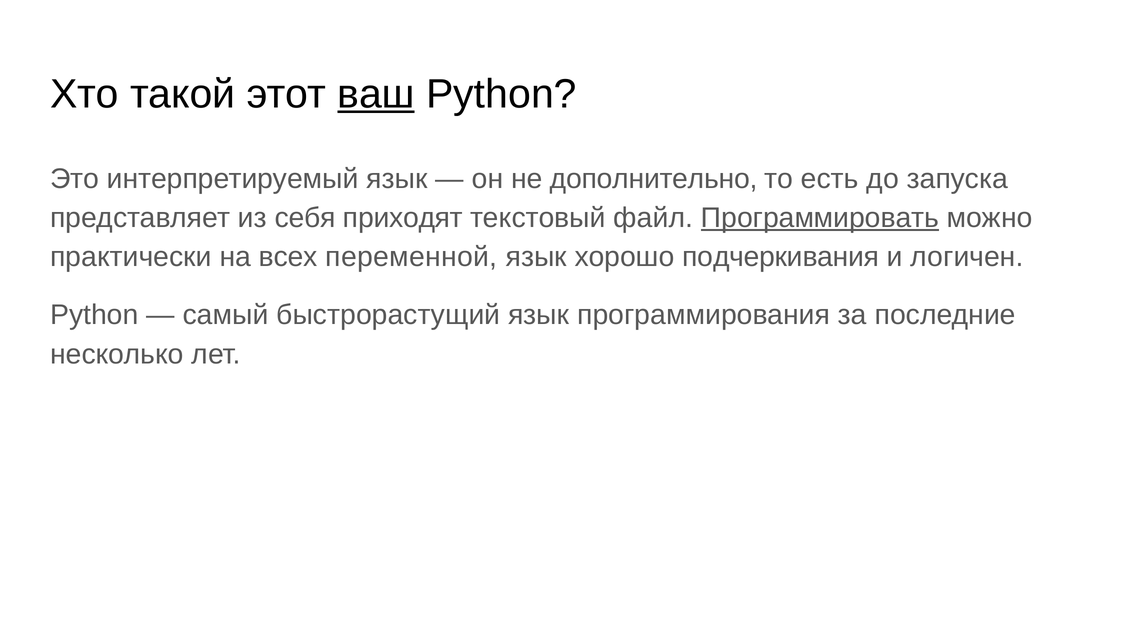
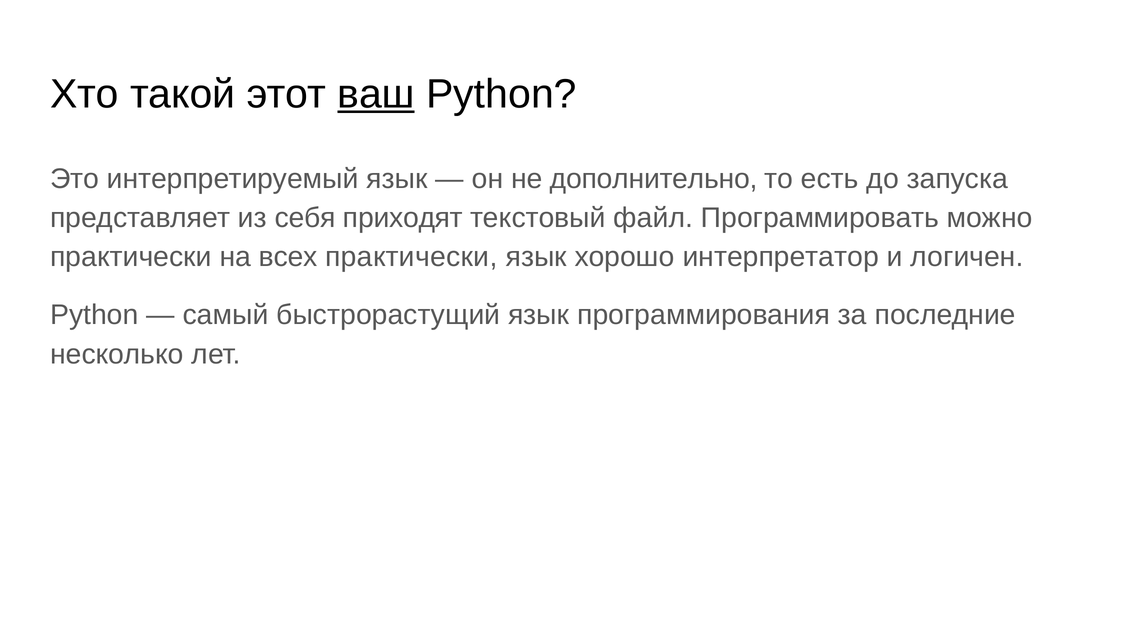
Программировать underline: present -> none (820, 218)
всех переменной: переменной -> практически (411, 257)
подчеркивания: подчеркивания -> интерпретатор (781, 257)
